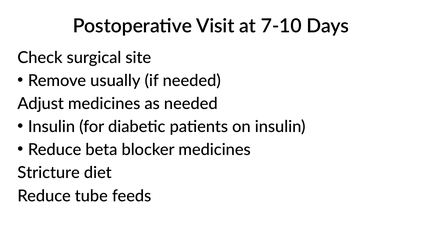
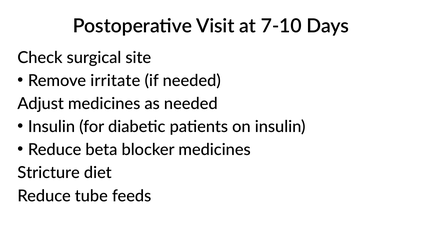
usually: usually -> irritate (115, 81)
